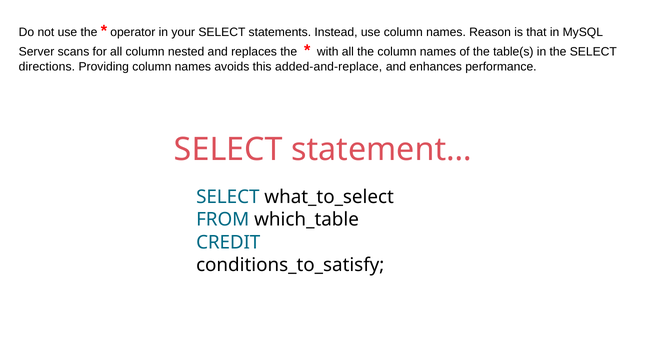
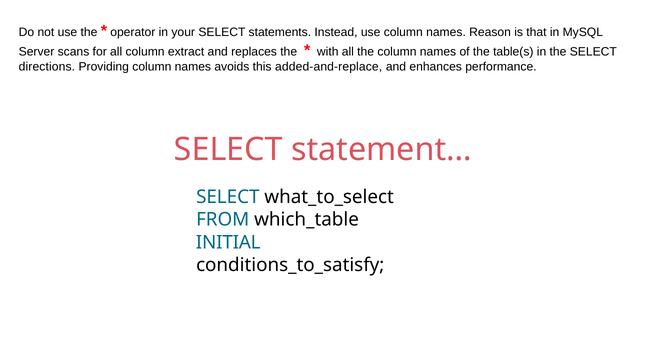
nested: nested -> extract (186, 52)
CREDIT: CREDIT -> INITIAL (228, 242)
